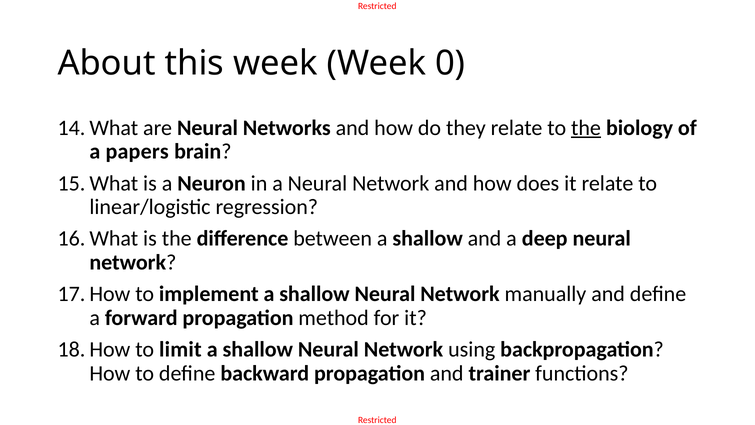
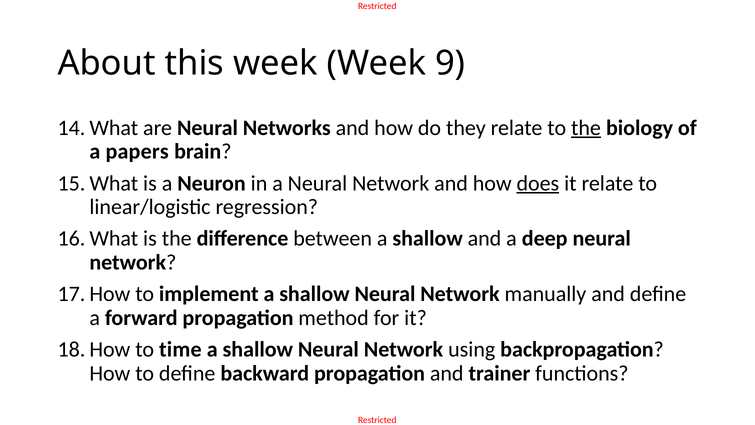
0: 0 -> 9 (450, 63)
does underline: none -> present (538, 183)
limit: limit -> time (180, 349)
